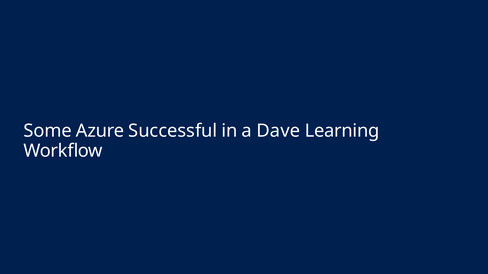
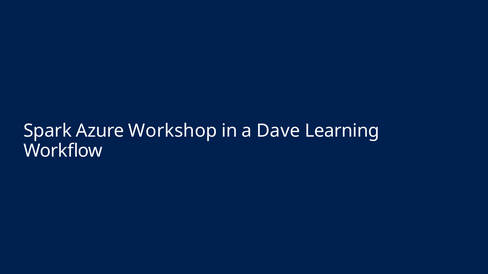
Some: Some -> Spark (48, 131)
Successful: Successful -> Workshop (173, 131)
